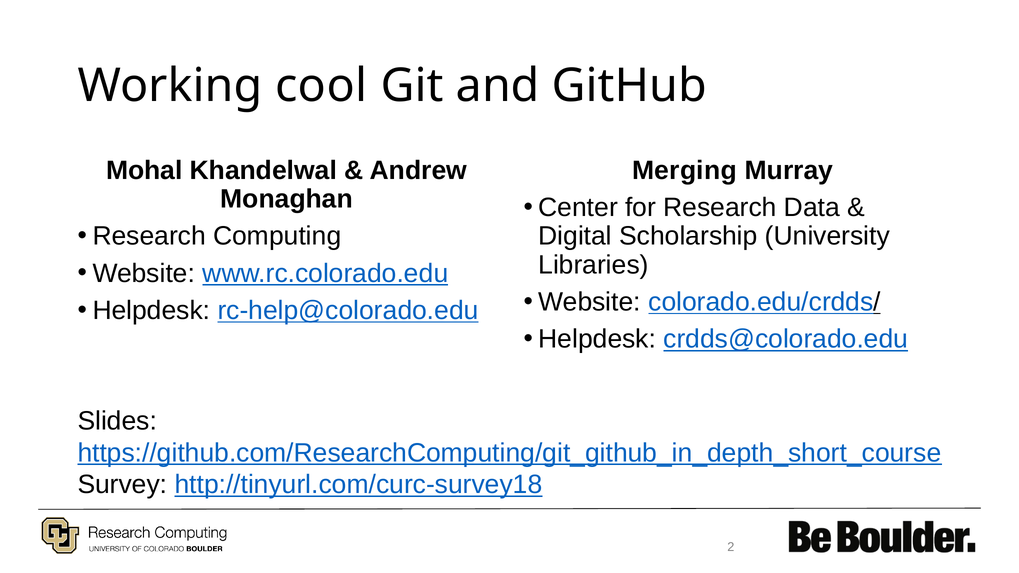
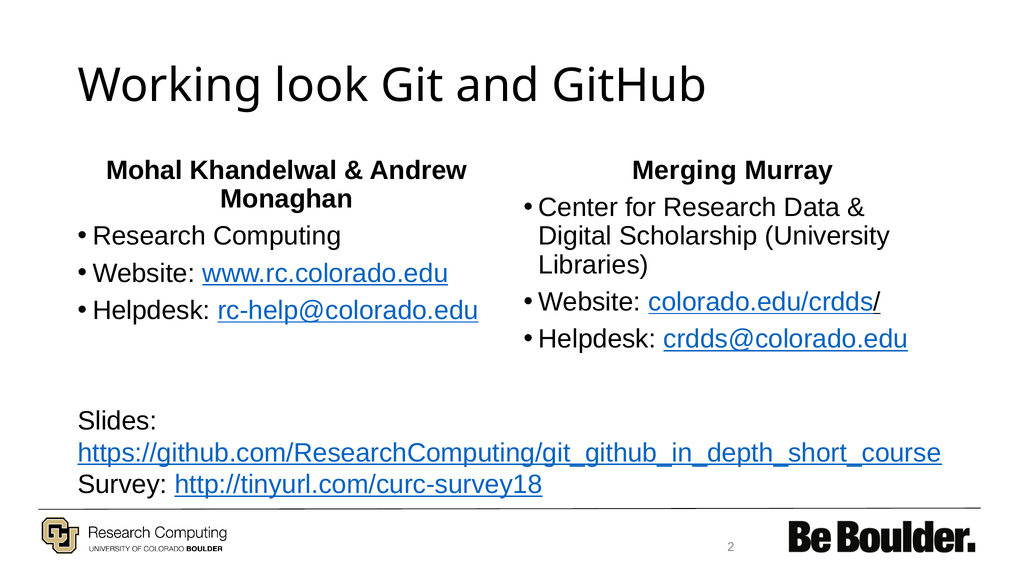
cool: cool -> look (321, 86)
